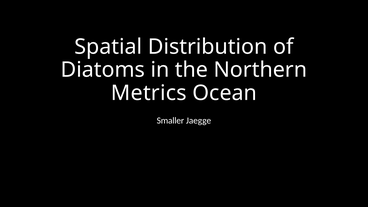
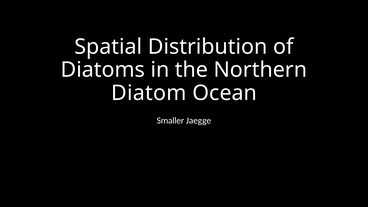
Metrics: Metrics -> Diatom (149, 93)
